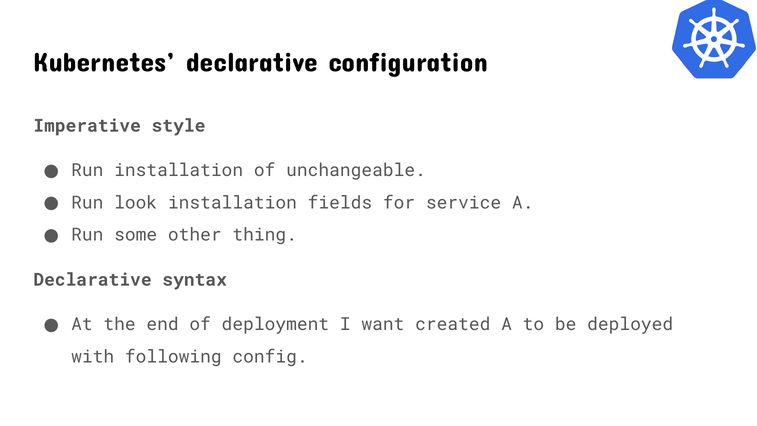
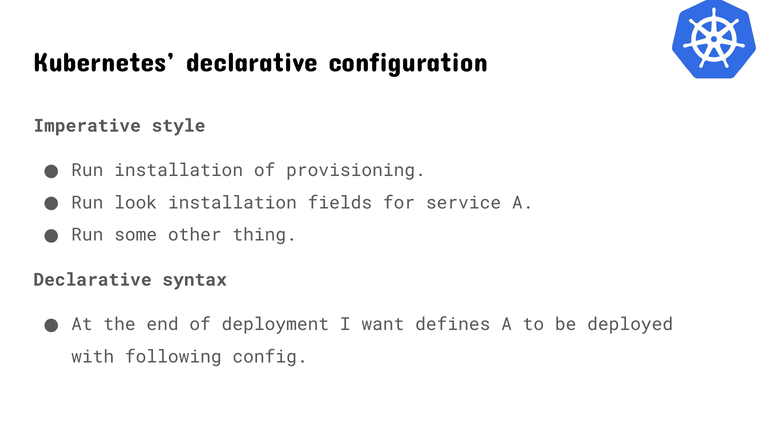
unchangeable: unchangeable -> provisioning (356, 170)
created: created -> defines (453, 324)
